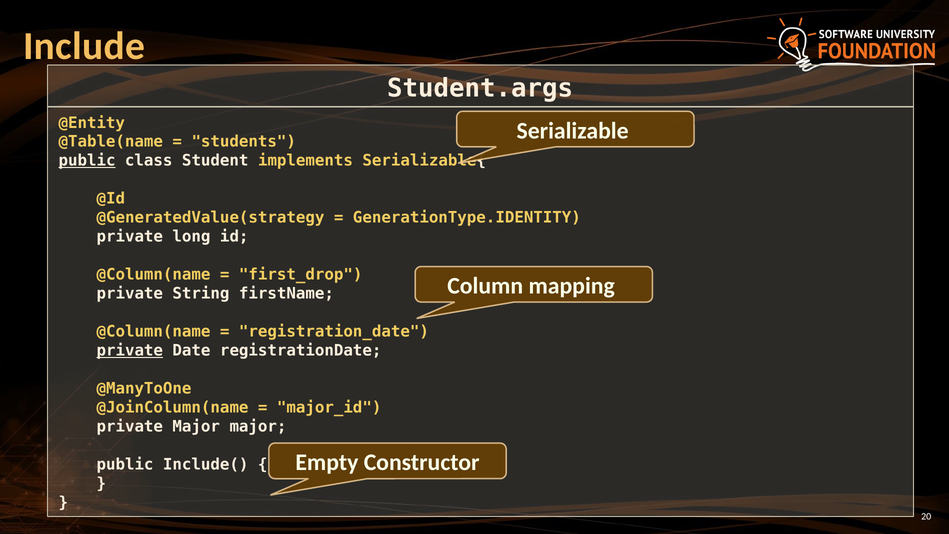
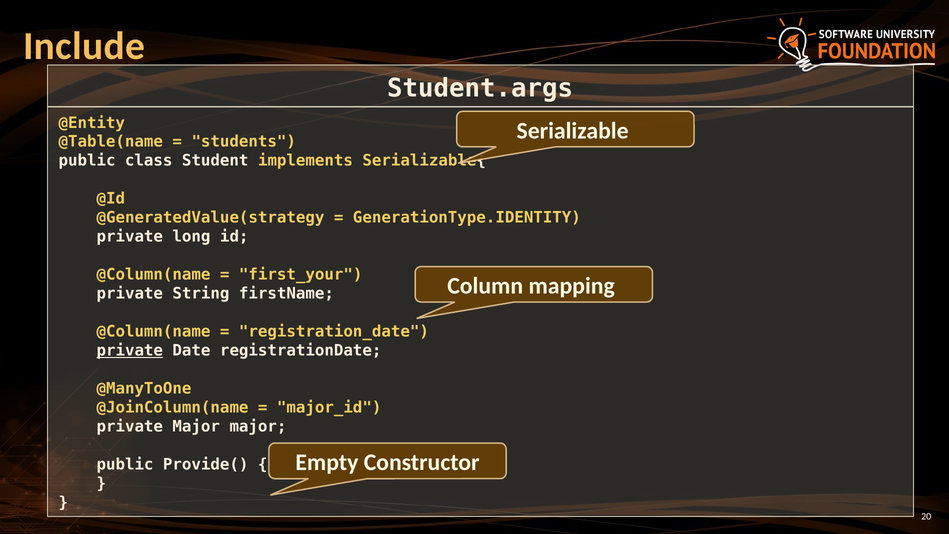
public underline: present -> none (87, 161)
first_drop: first_drop -> first_your (301, 275)
Include(: Include( -> Provide( (206, 464)
